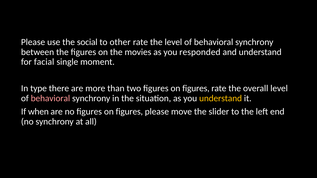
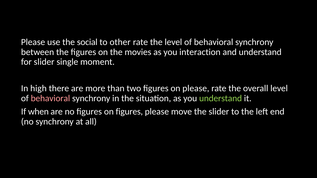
responded: responded -> interaction (200, 52)
for facial: facial -> slider (44, 62)
type: type -> high (38, 89)
two figures on figures: figures -> please (196, 89)
understand colour: yellow -> light green (221, 99)
